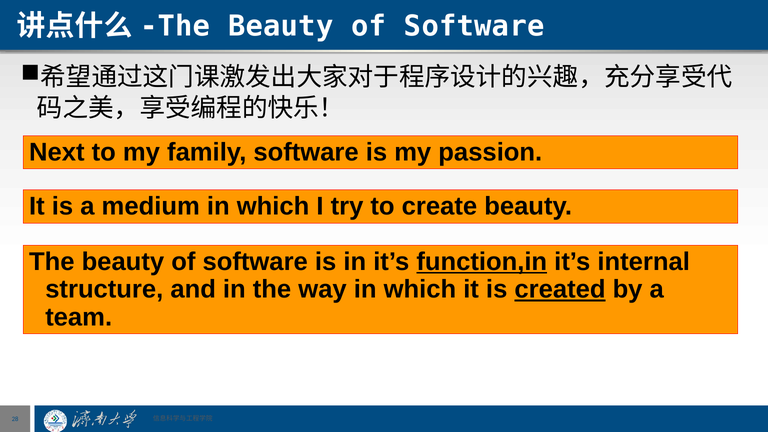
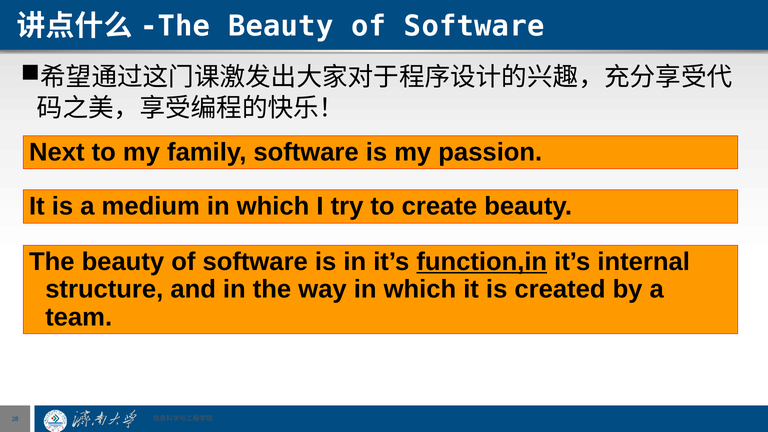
created underline: present -> none (560, 289)
